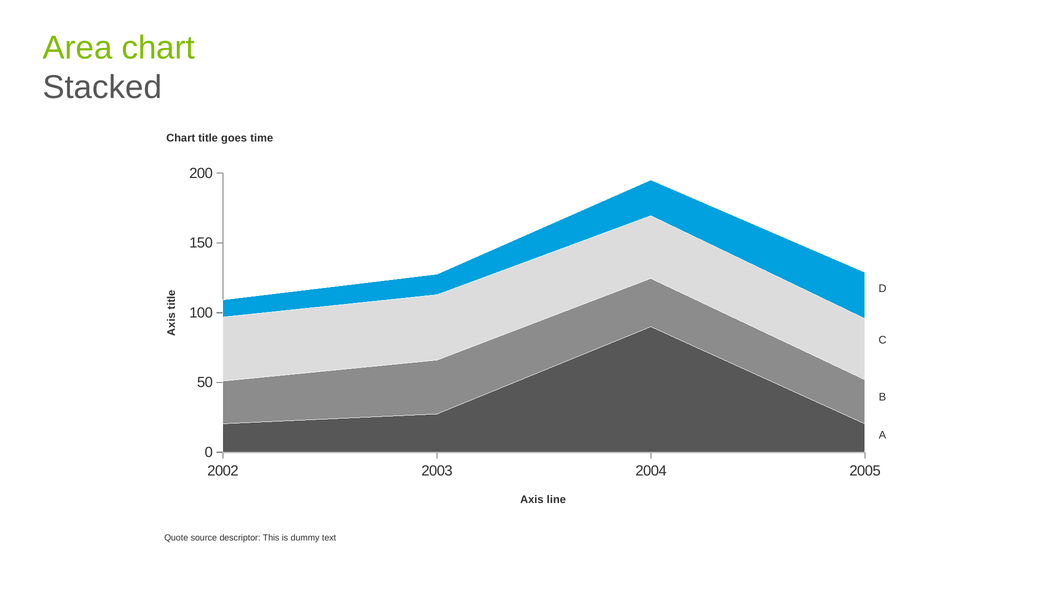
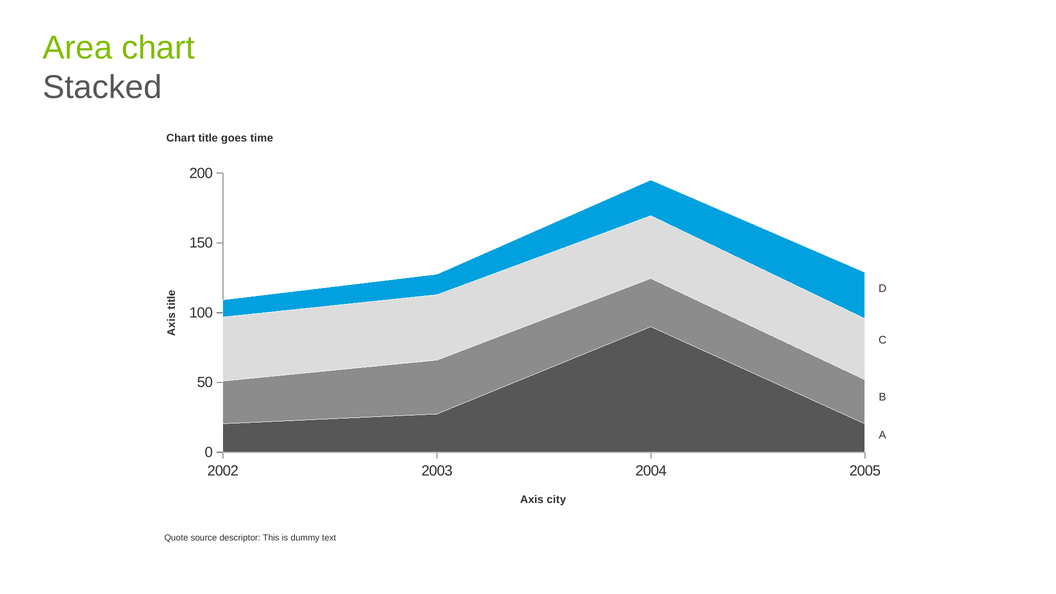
line: line -> city (556, 500)
